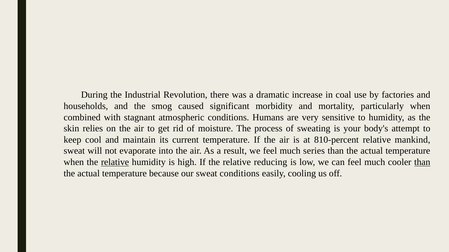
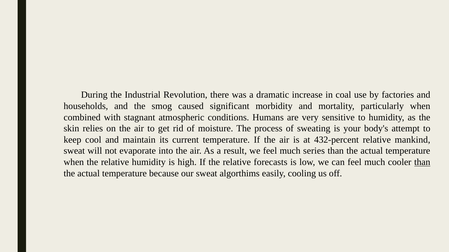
810-percent: 810-percent -> 432-percent (336, 140)
relative underline: present -> none (115, 162)
reducing: reducing -> forecasts (271, 162)
sweat conditions: conditions -> algorthims (240, 174)
